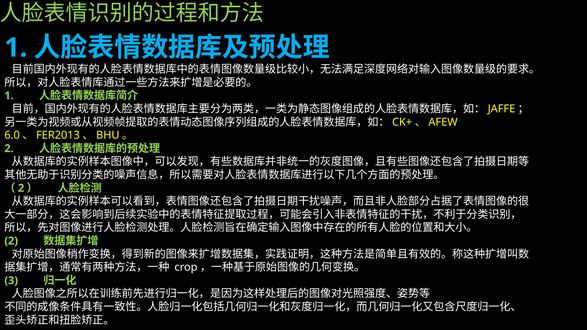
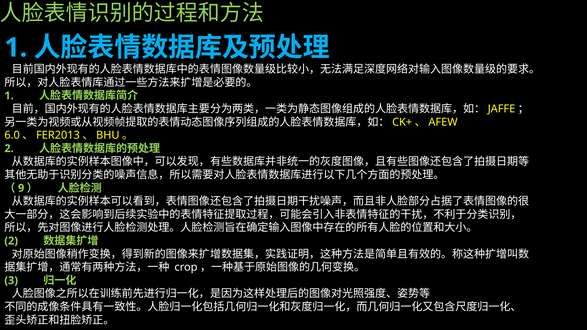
2: 2 -> 9 (21, 188)
